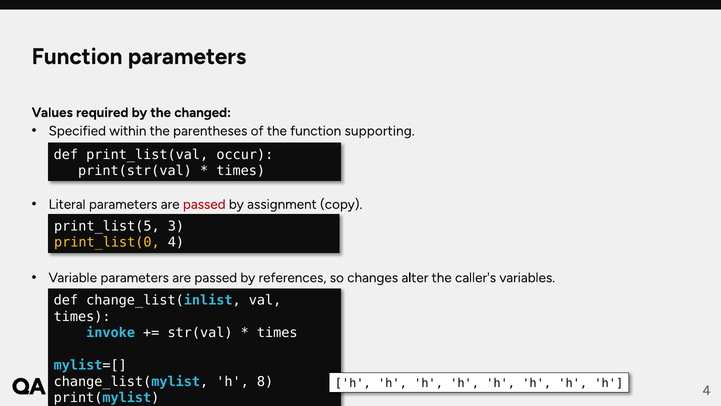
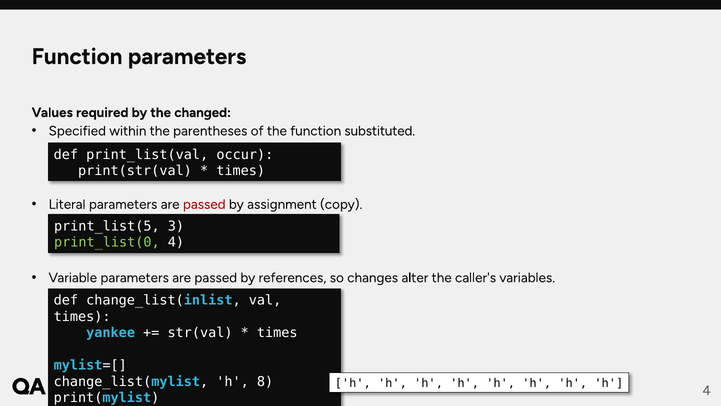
supporting: supporting -> substituted (380, 131)
print_list(0 colour: yellow -> light green (107, 242)
invoke: invoke -> yankee (111, 333)
